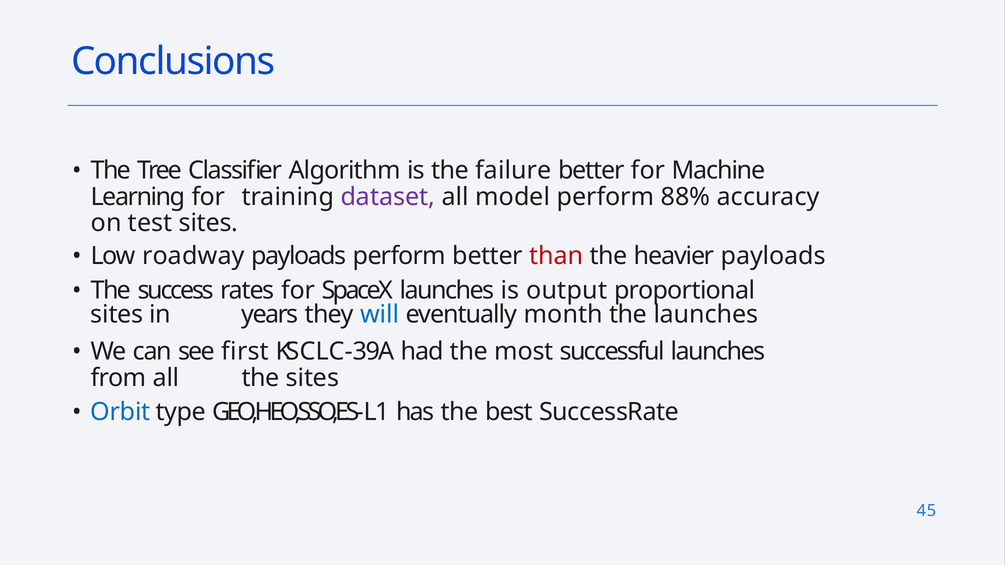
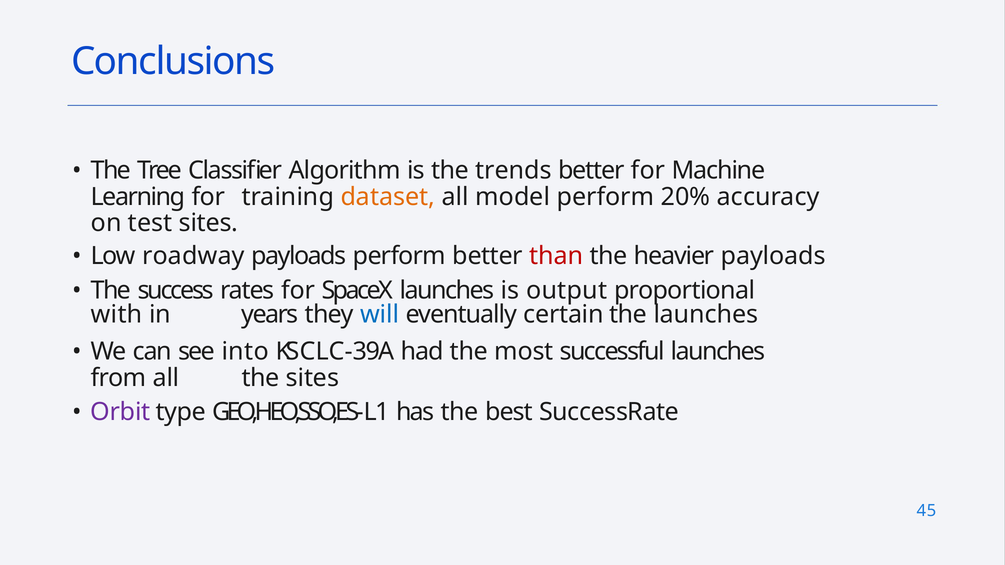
failure: failure -> trends (513, 171)
dataset colour: purple -> orange (388, 197)
88%: 88% -> 20% (686, 197)
sites: sites -> with (117, 315)
month: month -> certain (563, 315)
first: first -> into (245, 352)
Orbit colour: blue -> purple (120, 412)
